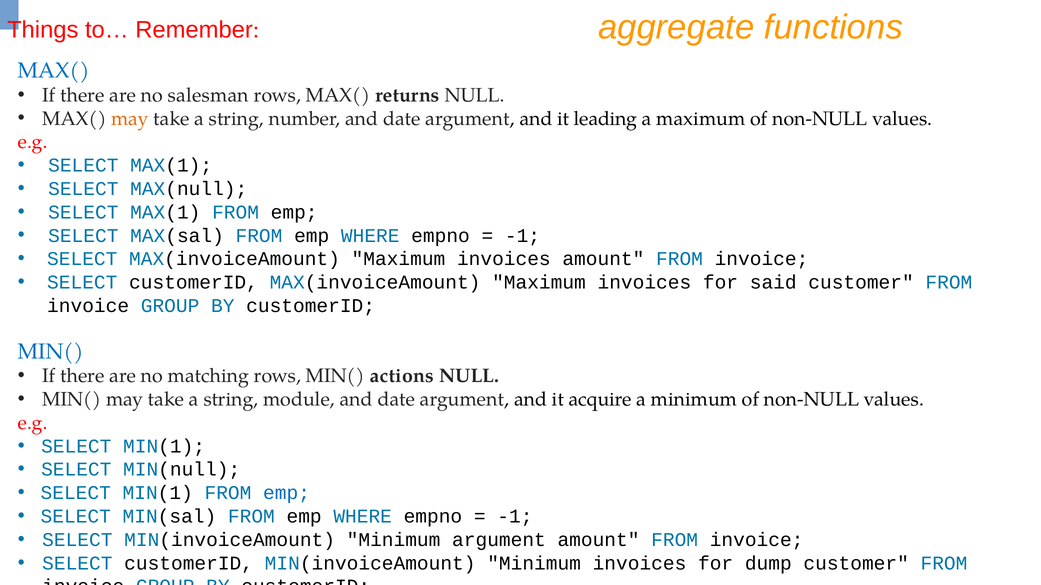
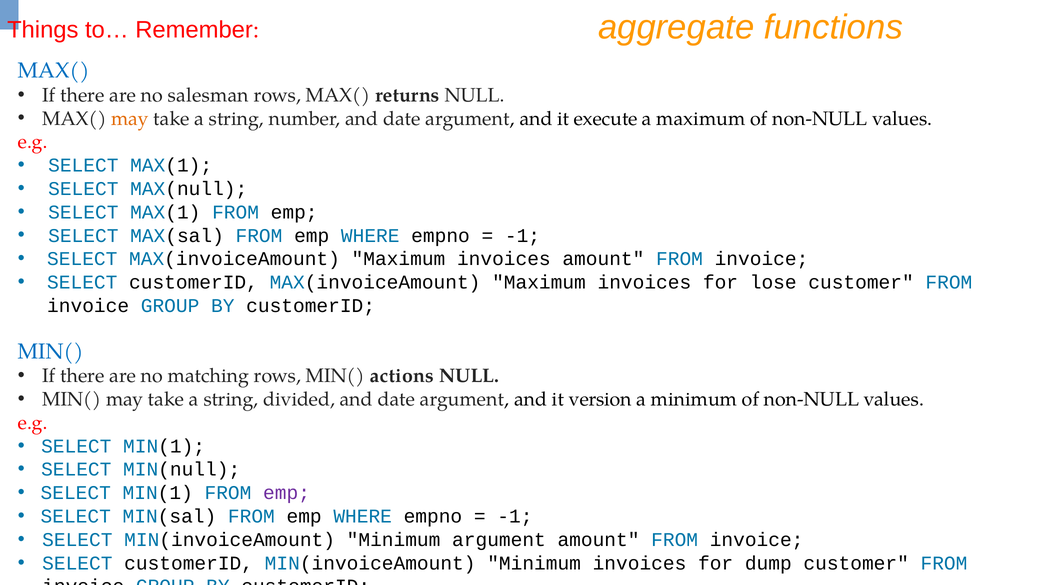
leading: leading -> execute (606, 119)
said: said -> lose (773, 283)
module: module -> divided (299, 400)
acquire: acquire -> version (600, 400)
emp colour: blue -> purple (287, 493)
